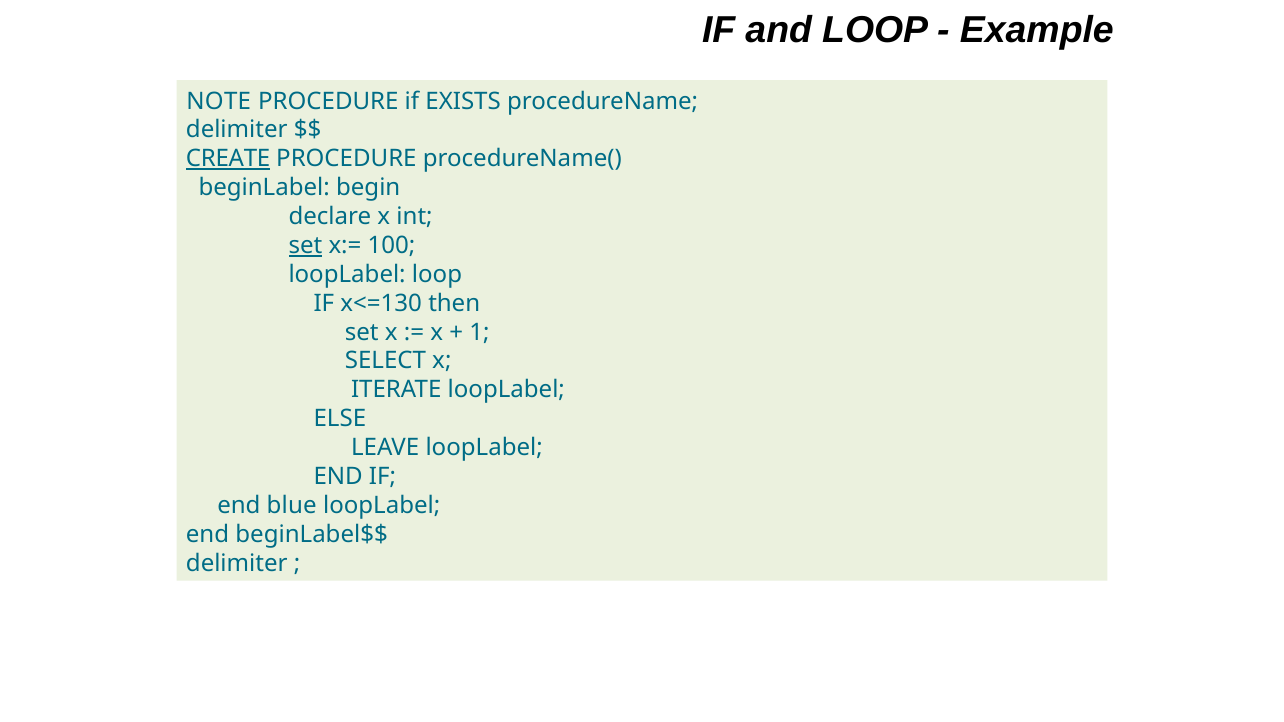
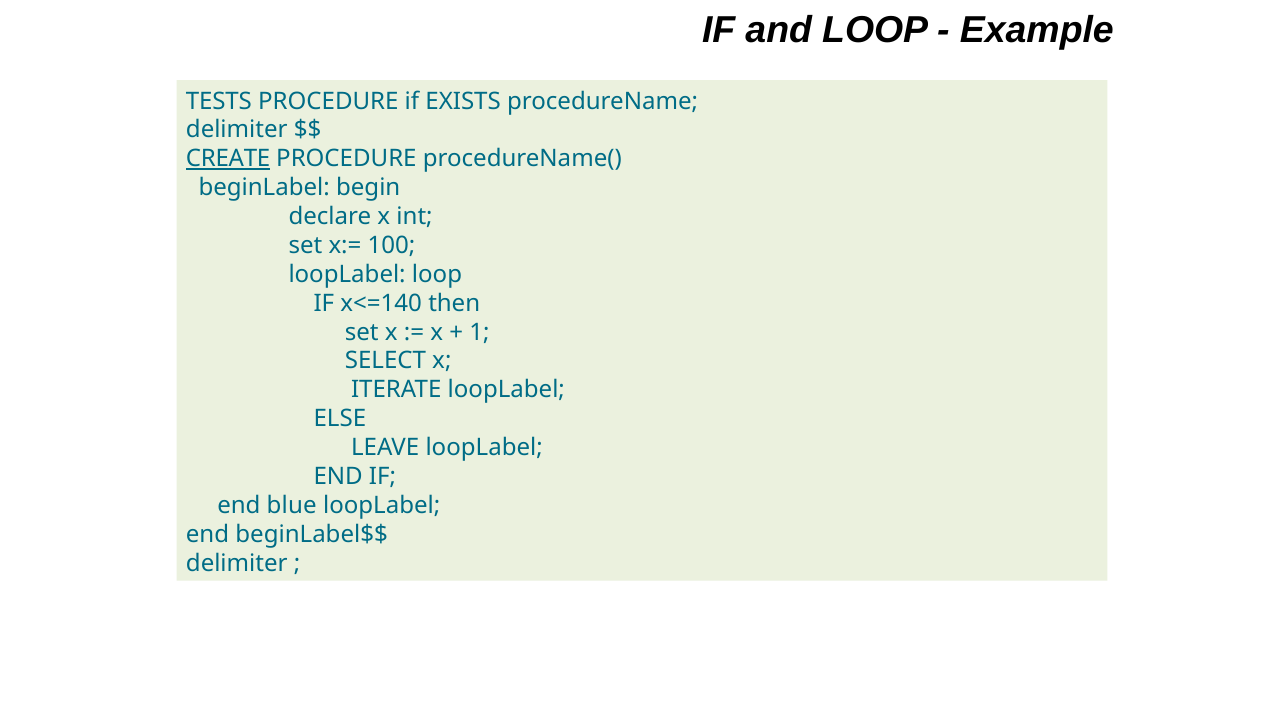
NOTE: NOTE -> TESTS (219, 101)
set underline: present -> none (305, 246)
x<=130: x<=130 -> x<=140 (381, 303)
